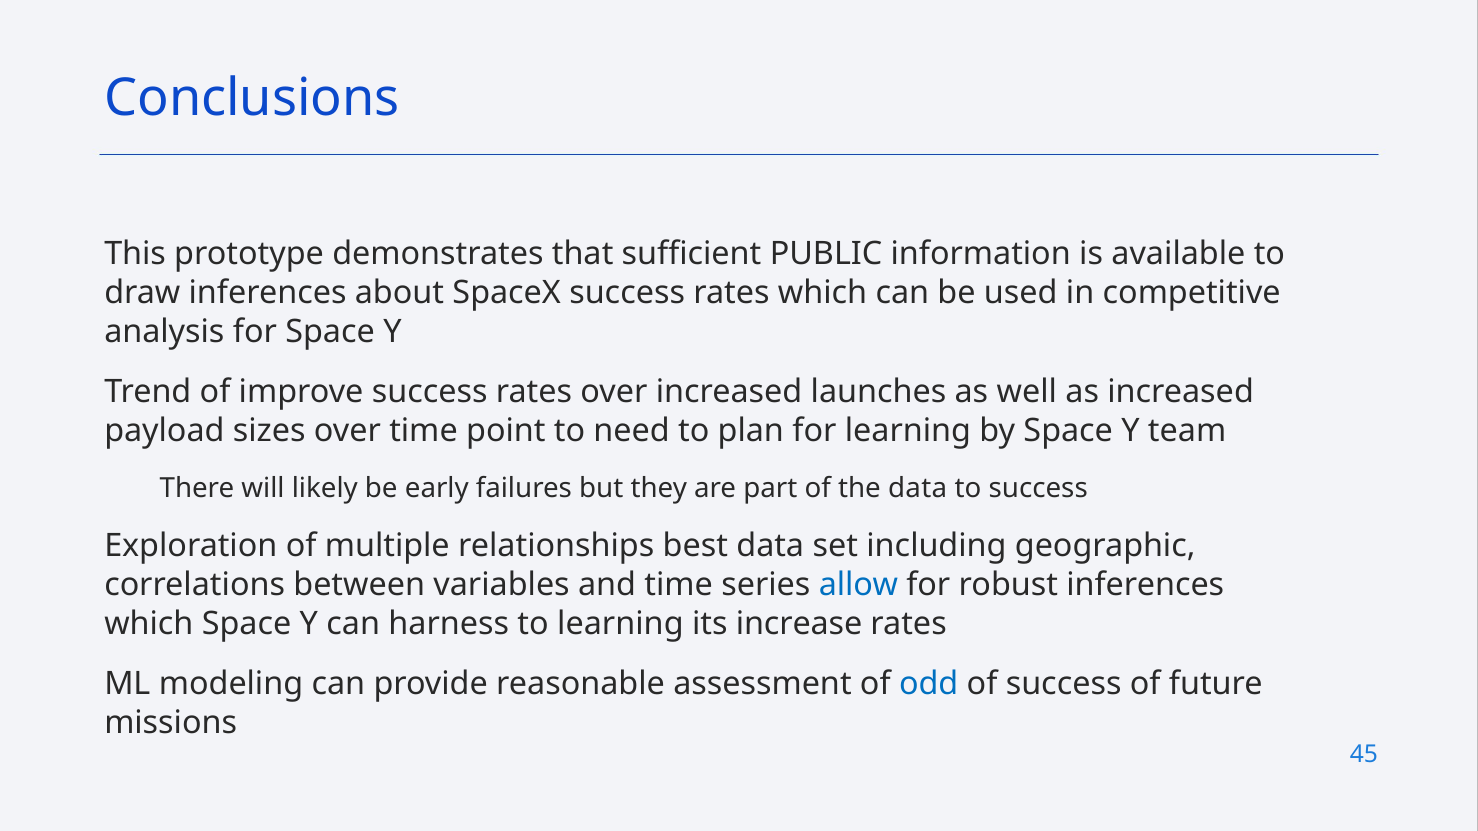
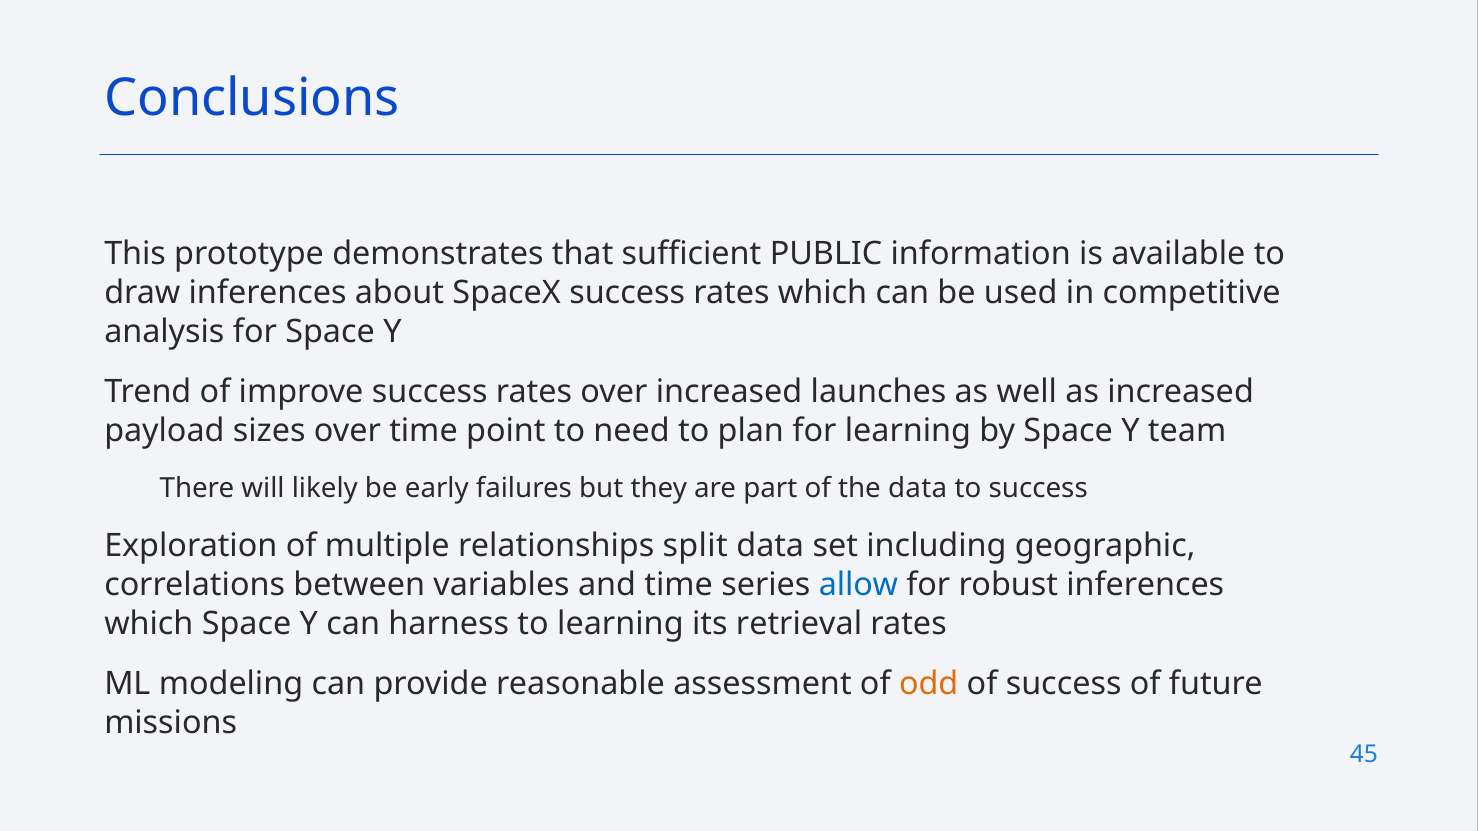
best: best -> split (695, 546)
increase: increase -> retrieval (799, 624)
odd colour: blue -> orange (929, 684)
